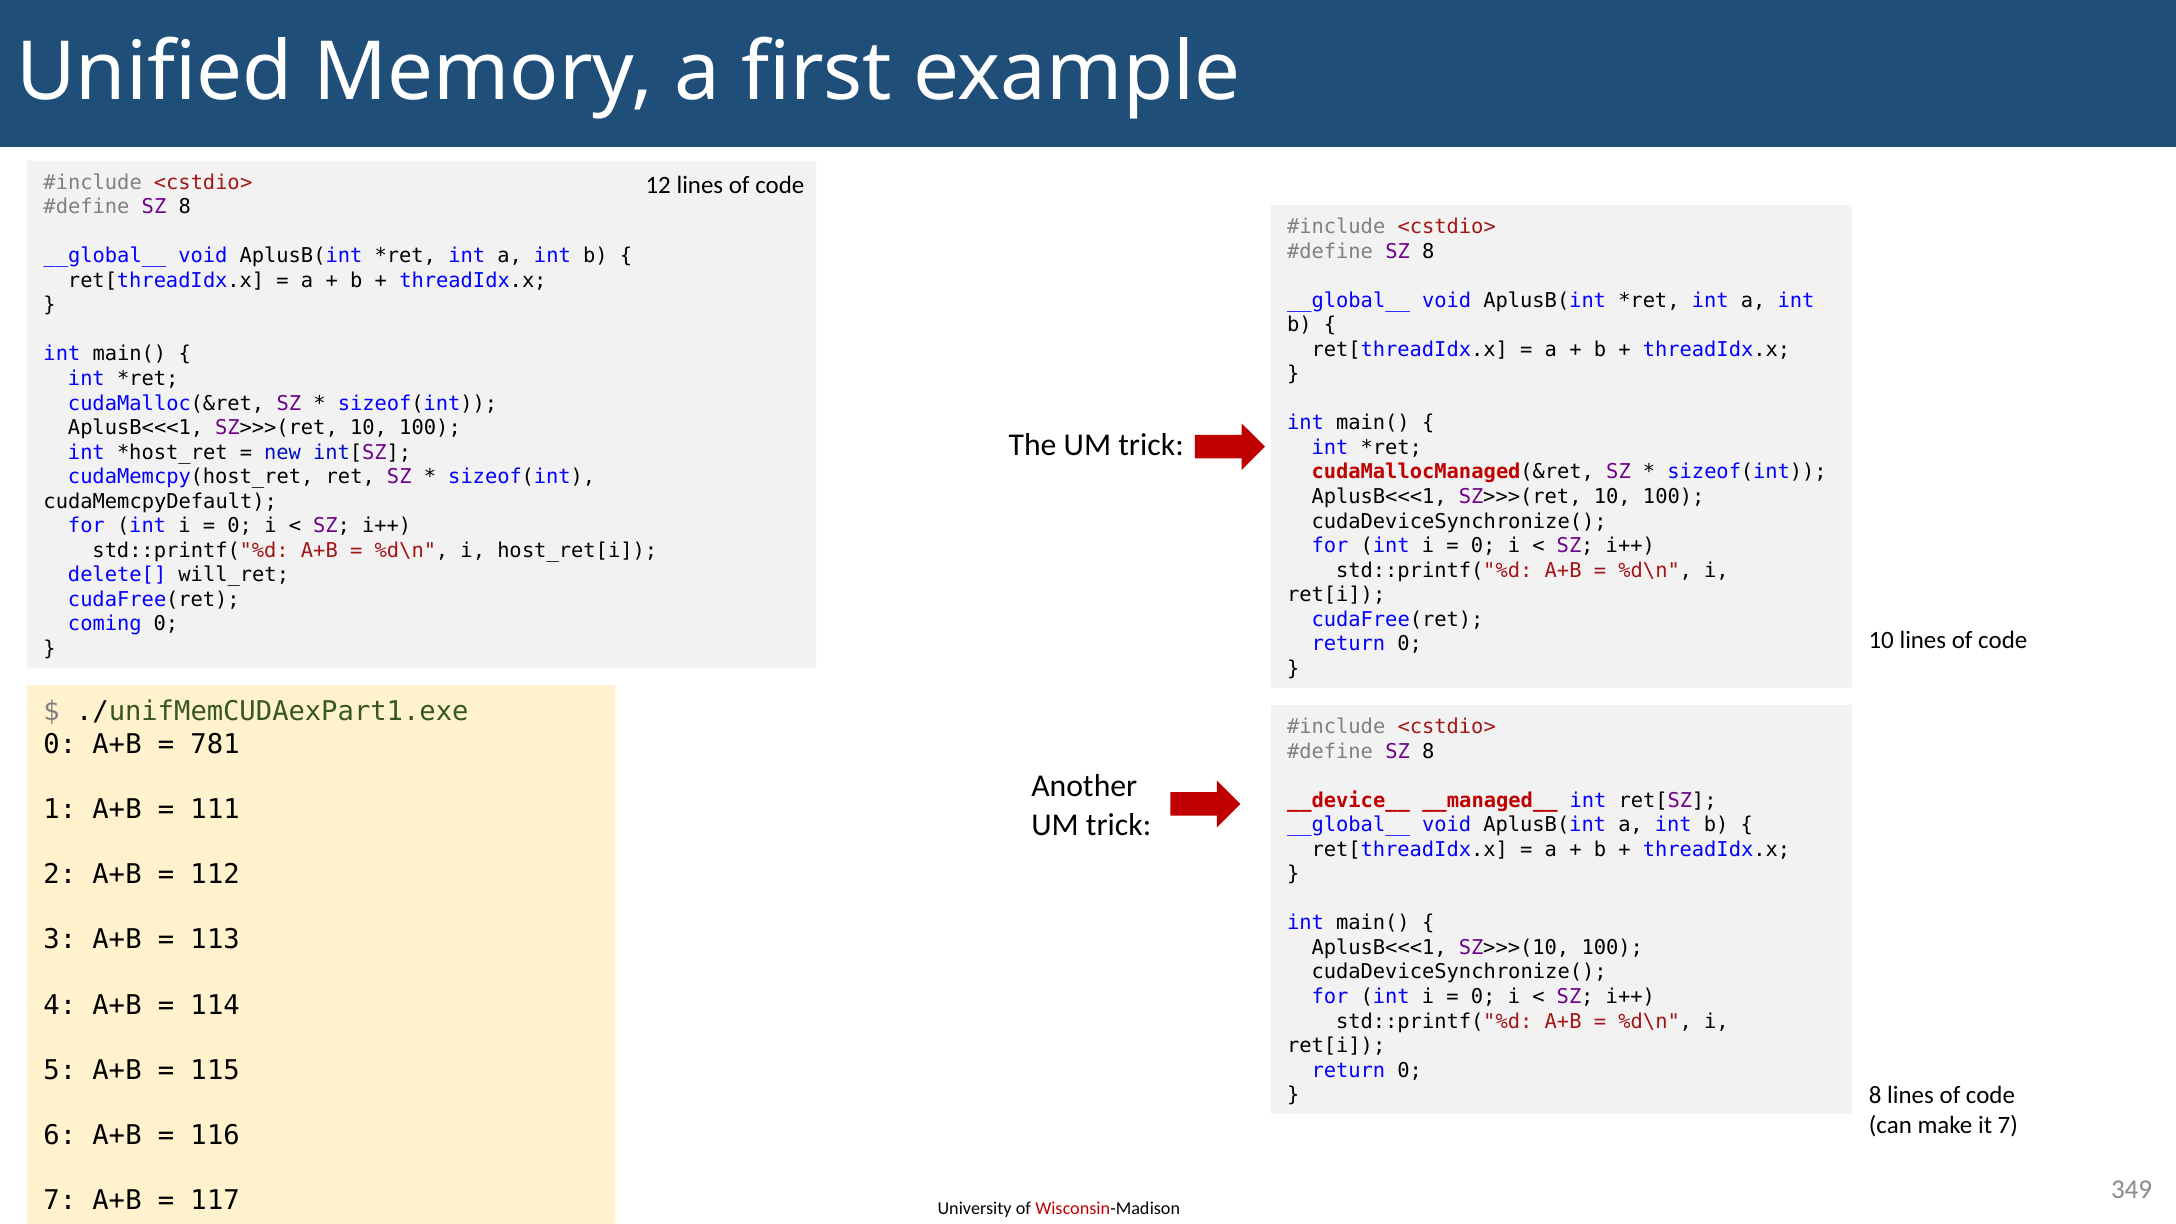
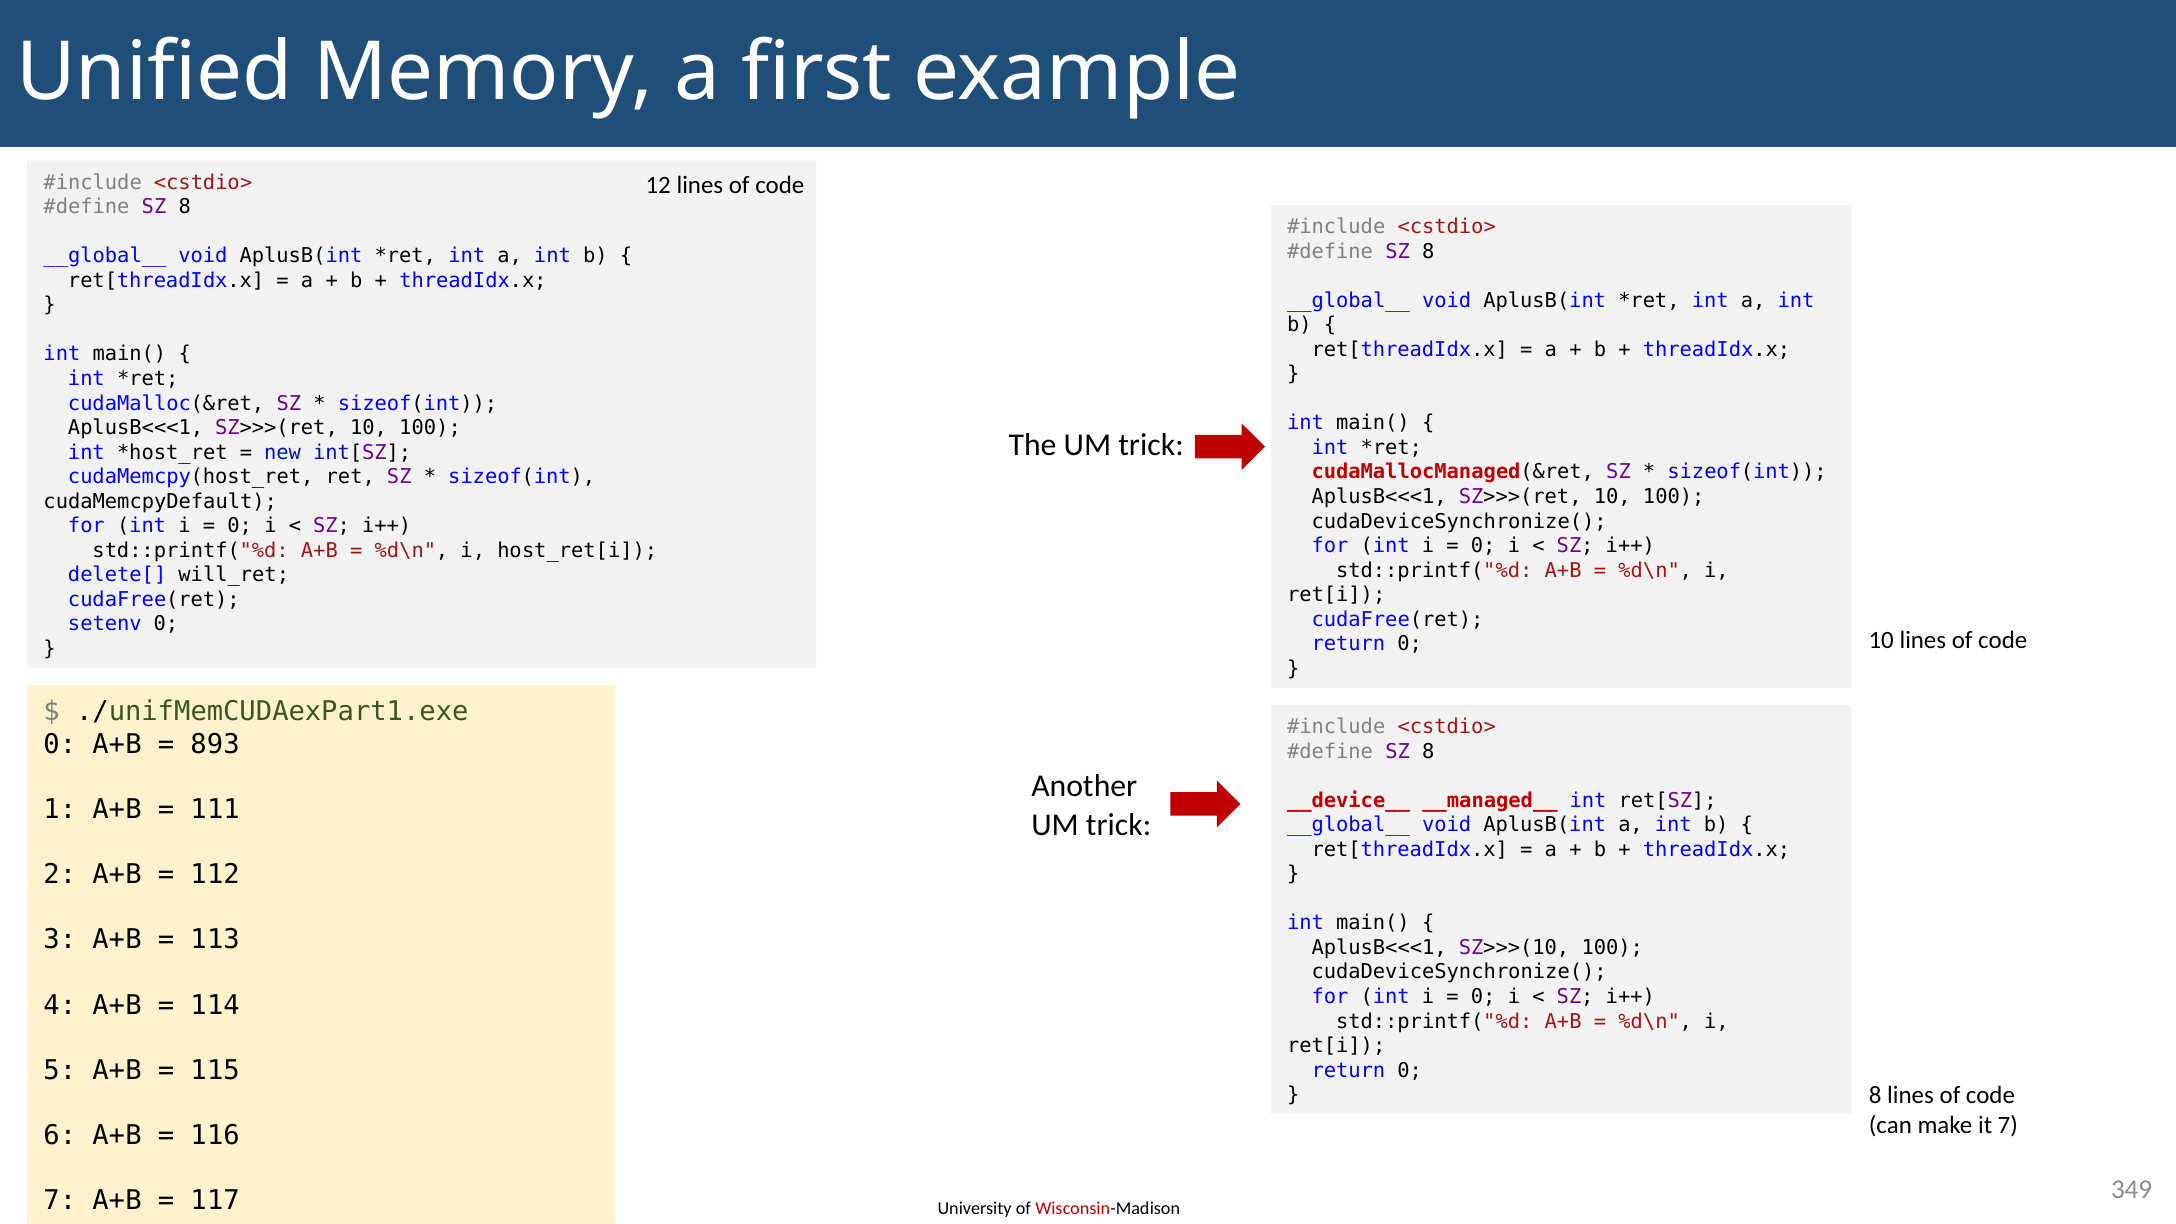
coming: coming -> setenv (105, 624)
781: 781 -> 893 (215, 744)
